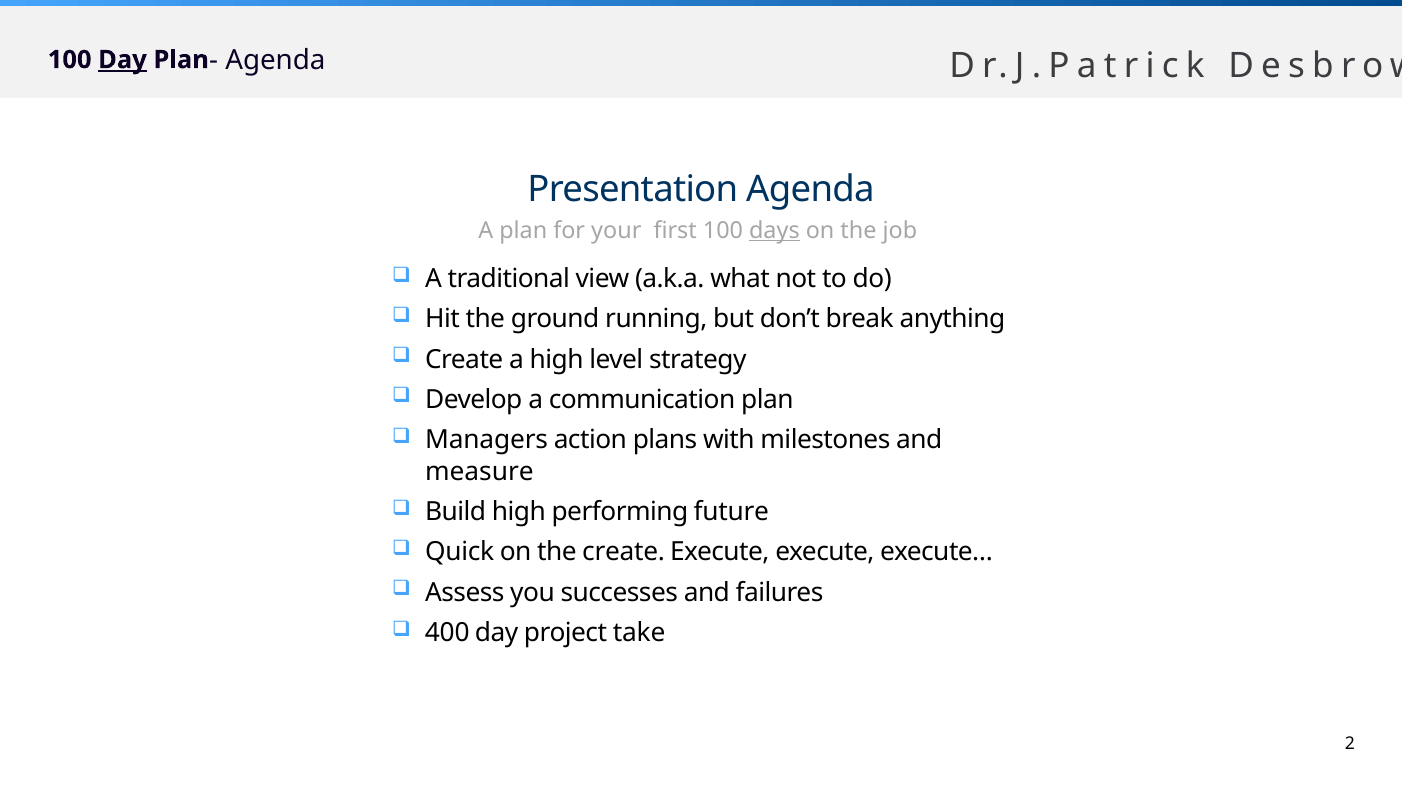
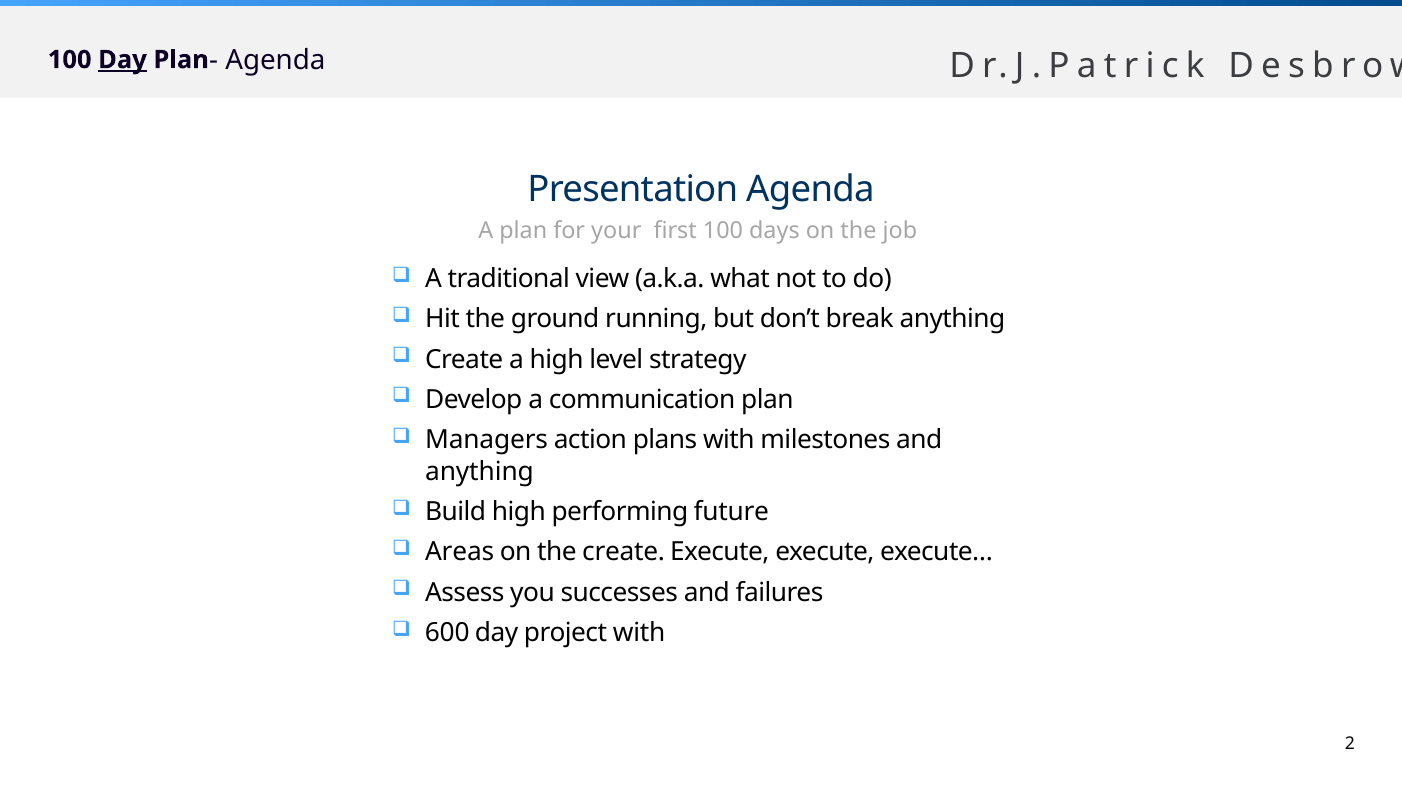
days underline: present -> none (774, 231)
measure: measure -> anything (479, 471)
Quick: Quick -> Areas (460, 552)
400: 400 -> 600 (447, 633)
project take: take -> with (639, 633)
